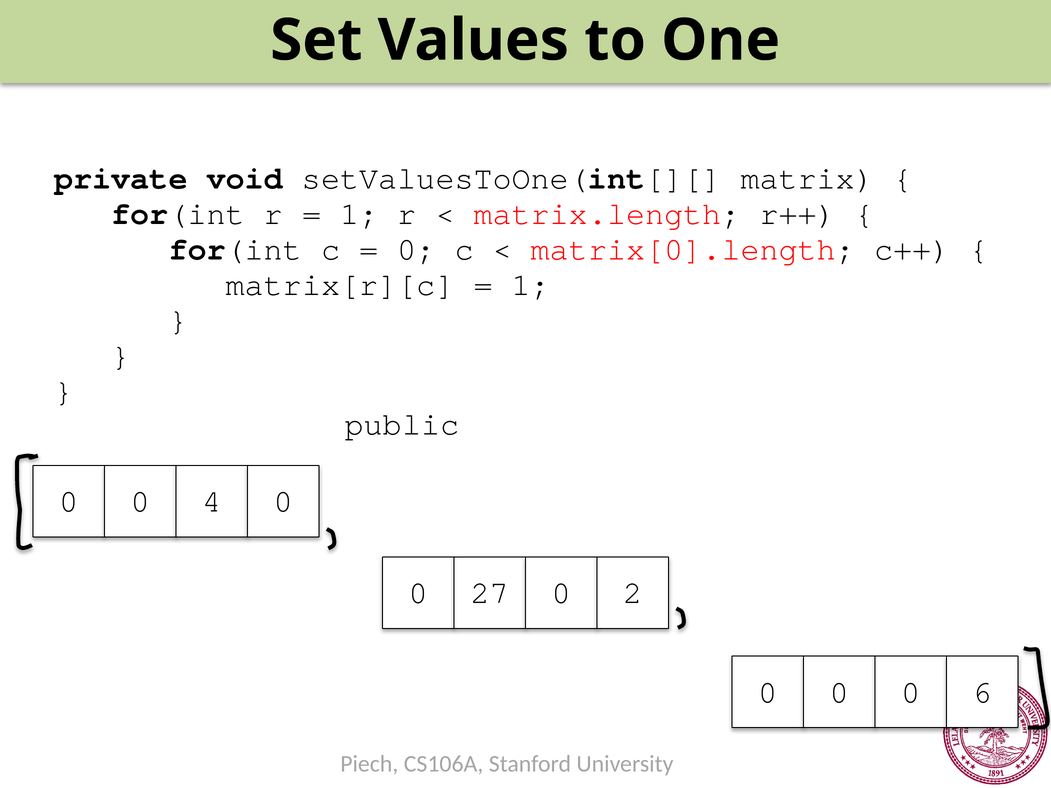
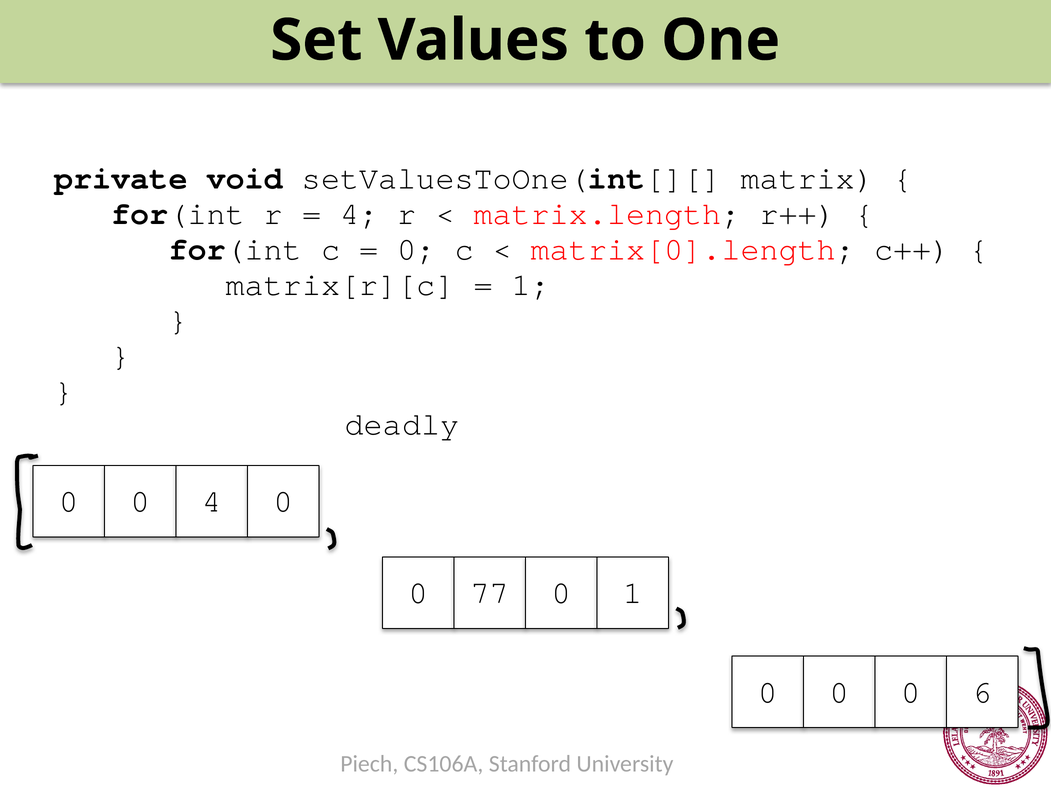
1: 1 -> 4 (359, 214)
public: public -> deadly (402, 425)
27: 27 -> 77 (490, 593)
0 2: 2 -> 1 (633, 593)
